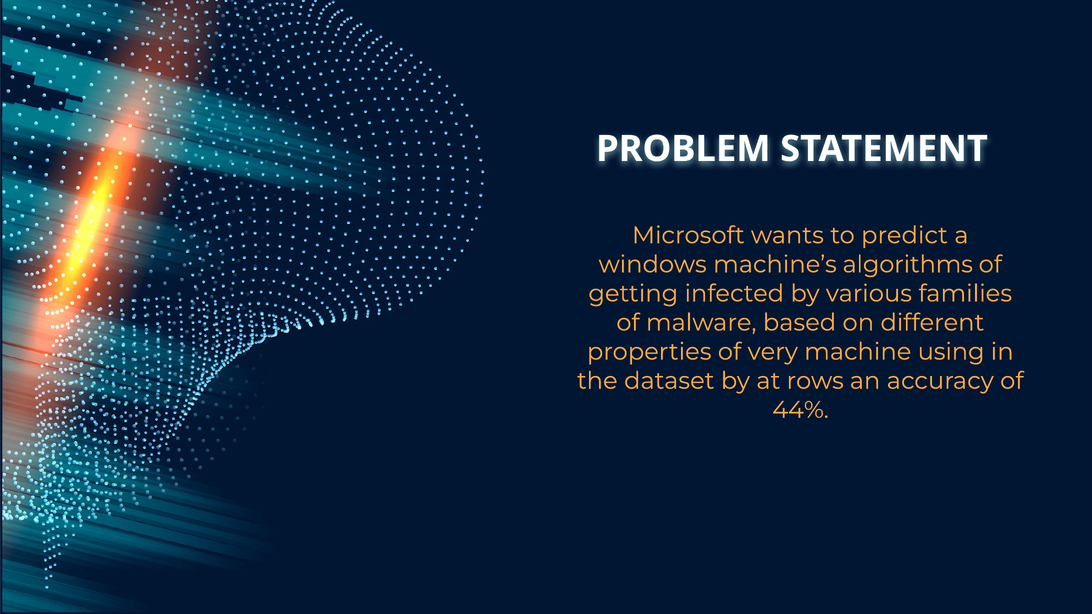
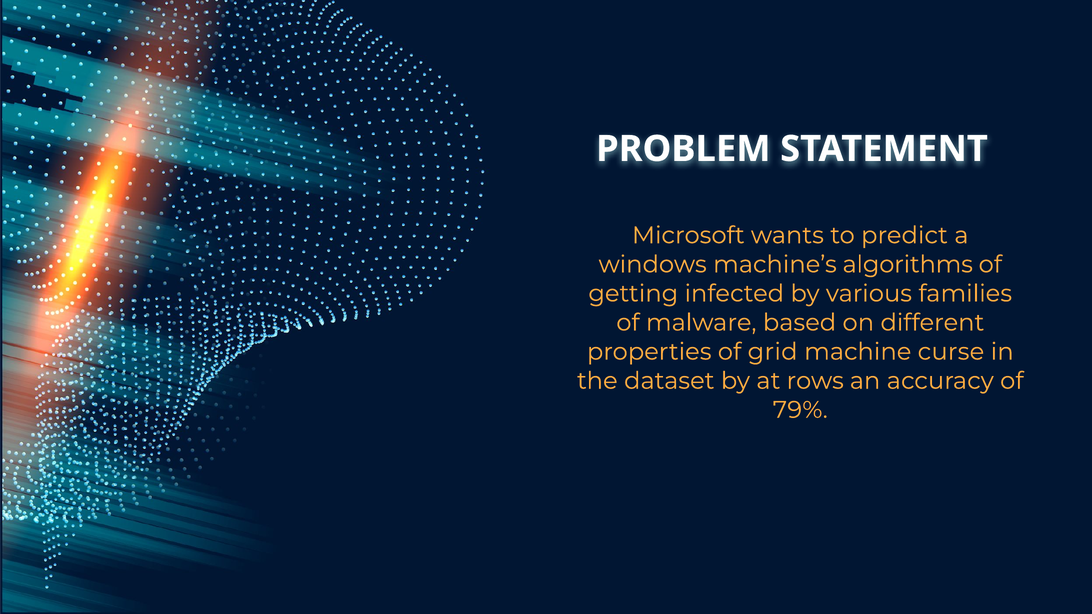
very: very -> grid (773, 352)
using: using -> curse (951, 352)
44%: 44% -> 79% (800, 410)
